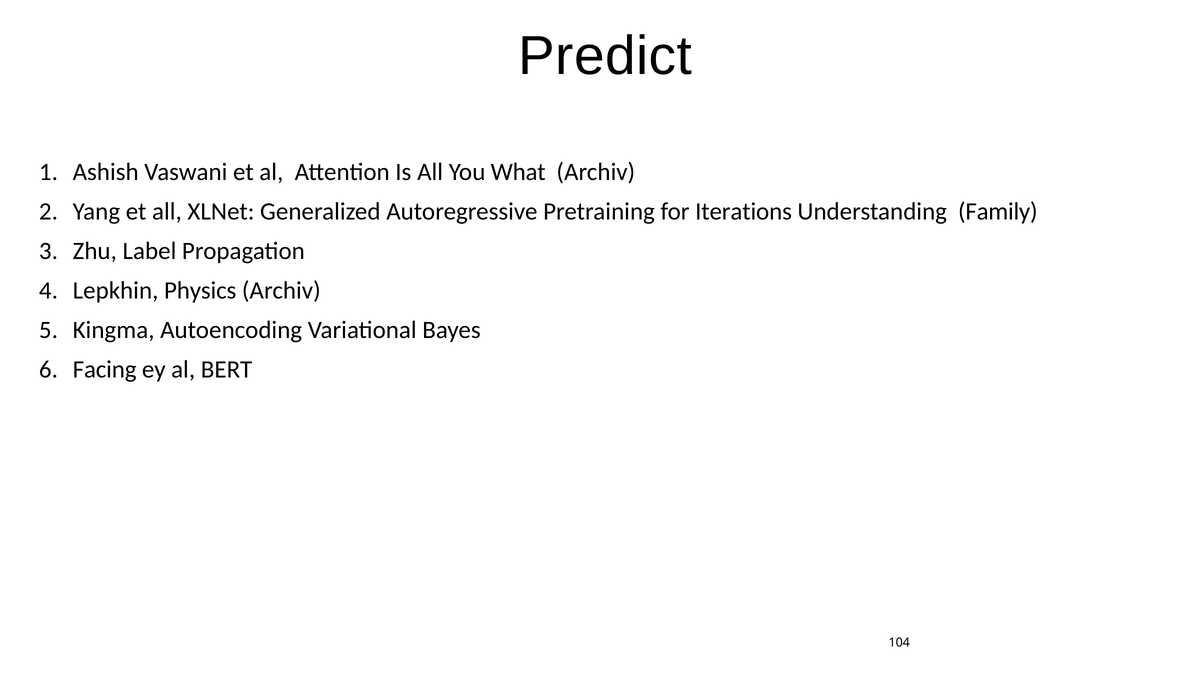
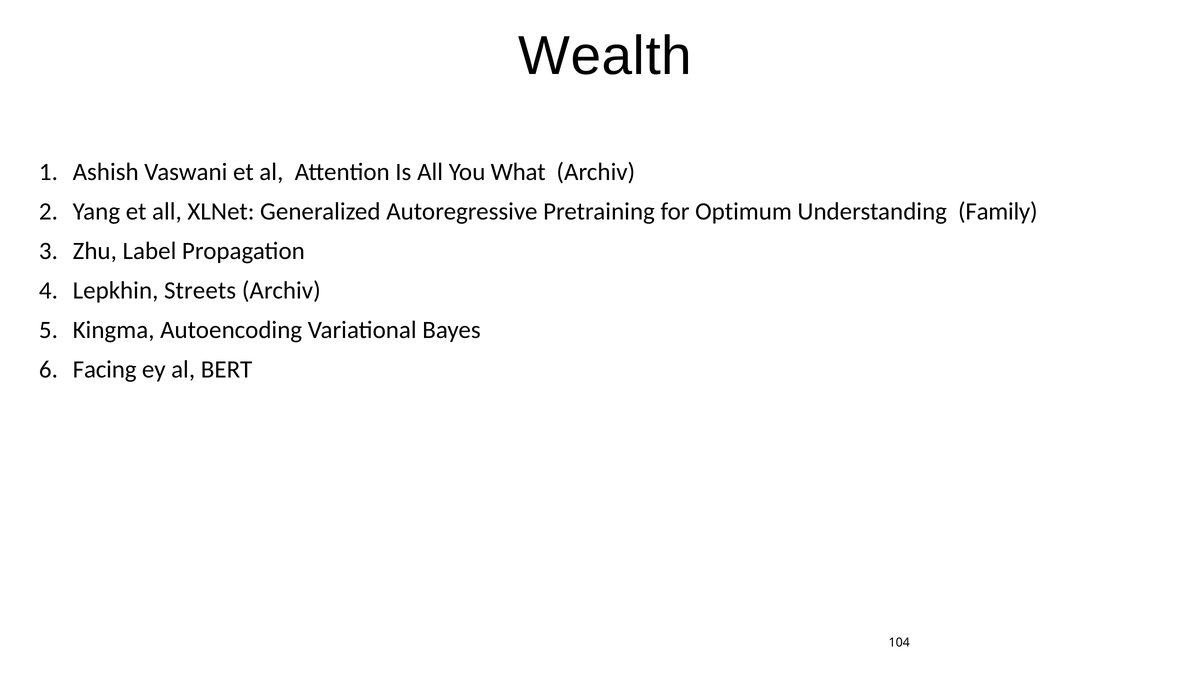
Predict: Predict -> Wealth (605, 56)
Iterations: Iterations -> Optimum (744, 212)
Physics: Physics -> Streets (200, 291)
